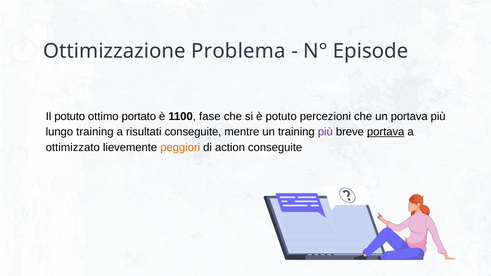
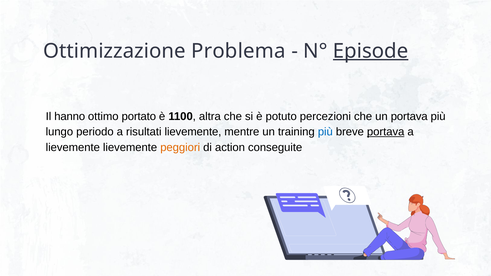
Episode underline: none -> present (371, 51)
Il potuto: potuto -> hanno (70, 116)
fase: fase -> altra (210, 116)
lungo training: training -> periodo (95, 132)
risultati conseguite: conseguite -> lievemente (193, 132)
più colour: purple -> blue (325, 132)
ottimizzato: ottimizzato -> lievemente (73, 147)
